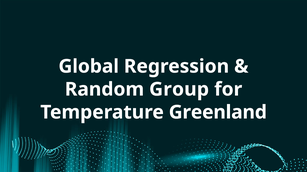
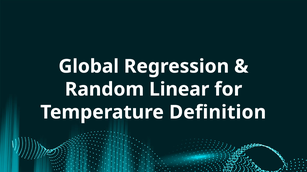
Group: Group -> Linear (179, 90)
Greenland: Greenland -> Definition (218, 113)
